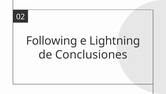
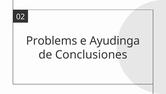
Following: Following -> Problems (52, 41)
Lightning: Lightning -> Ayudinga (115, 41)
